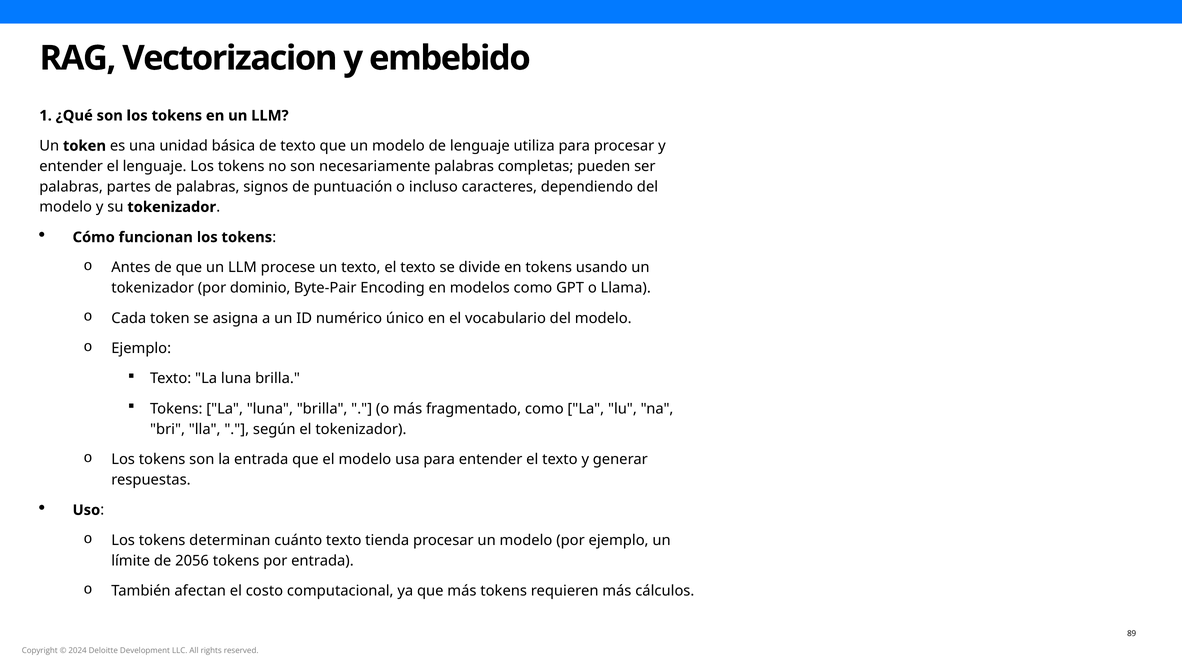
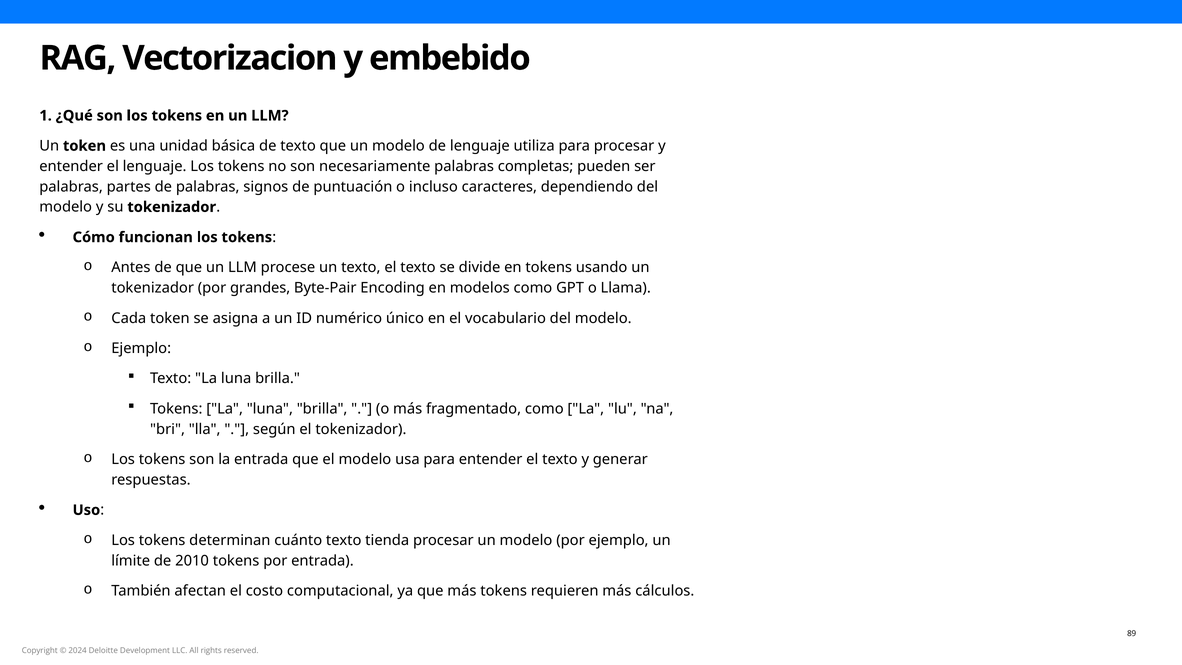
dominio: dominio -> grandes (260, 288)
2056: 2056 -> 2010 (192, 561)
